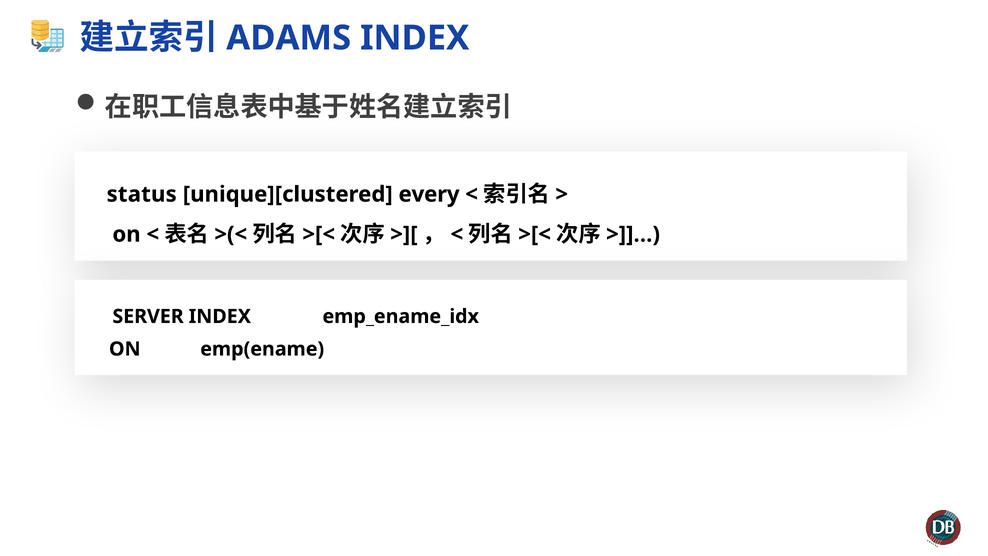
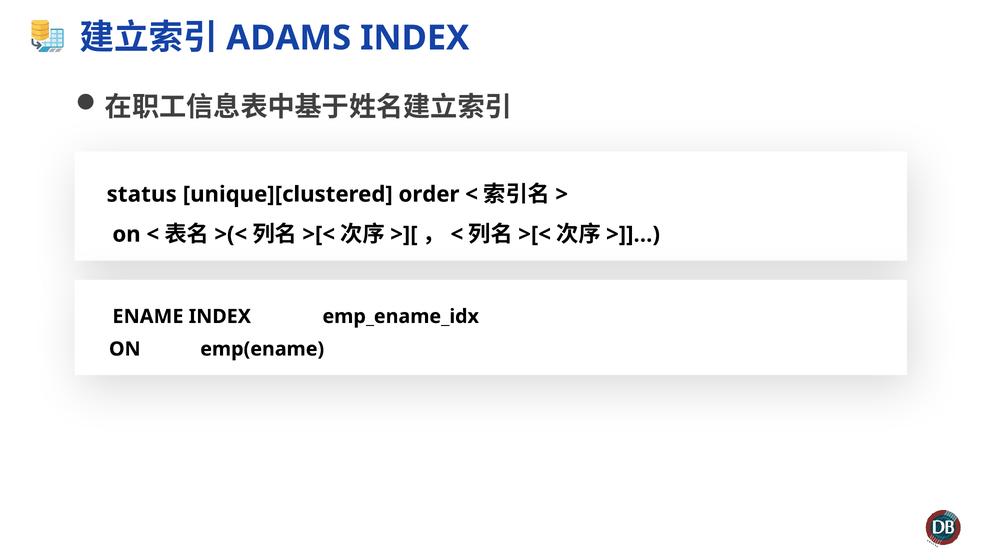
every: every -> order (429, 194)
SERVER: SERVER -> ENAME (148, 316)
